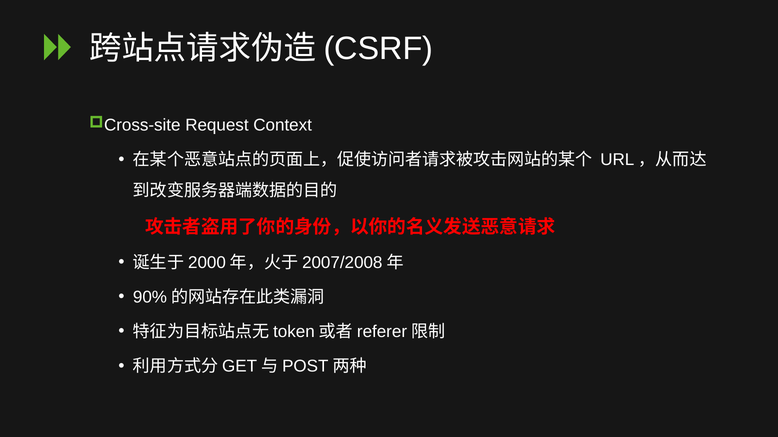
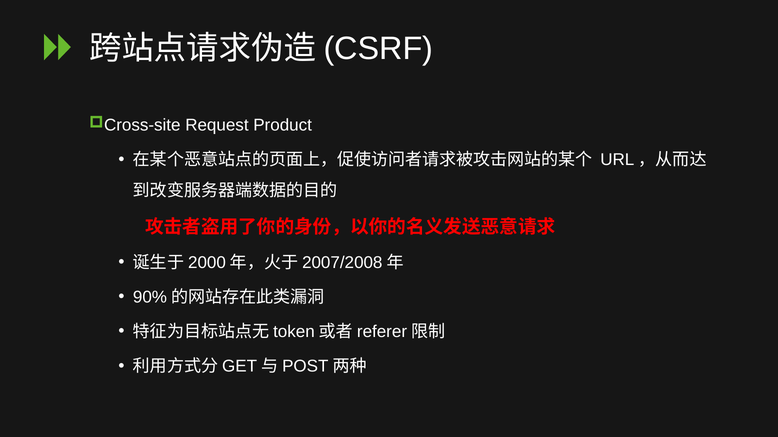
Context: Context -> Product (283, 125)
